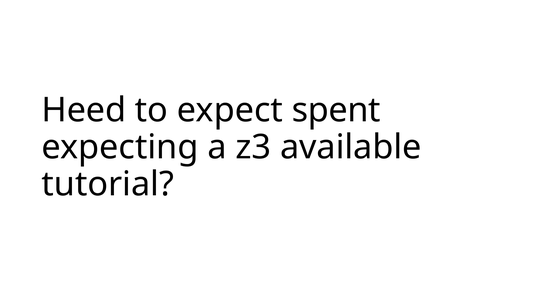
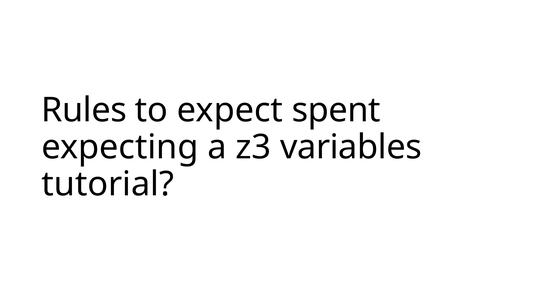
Heed: Heed -> Rules (84, 110)
available: available -> variables (351, 147)
